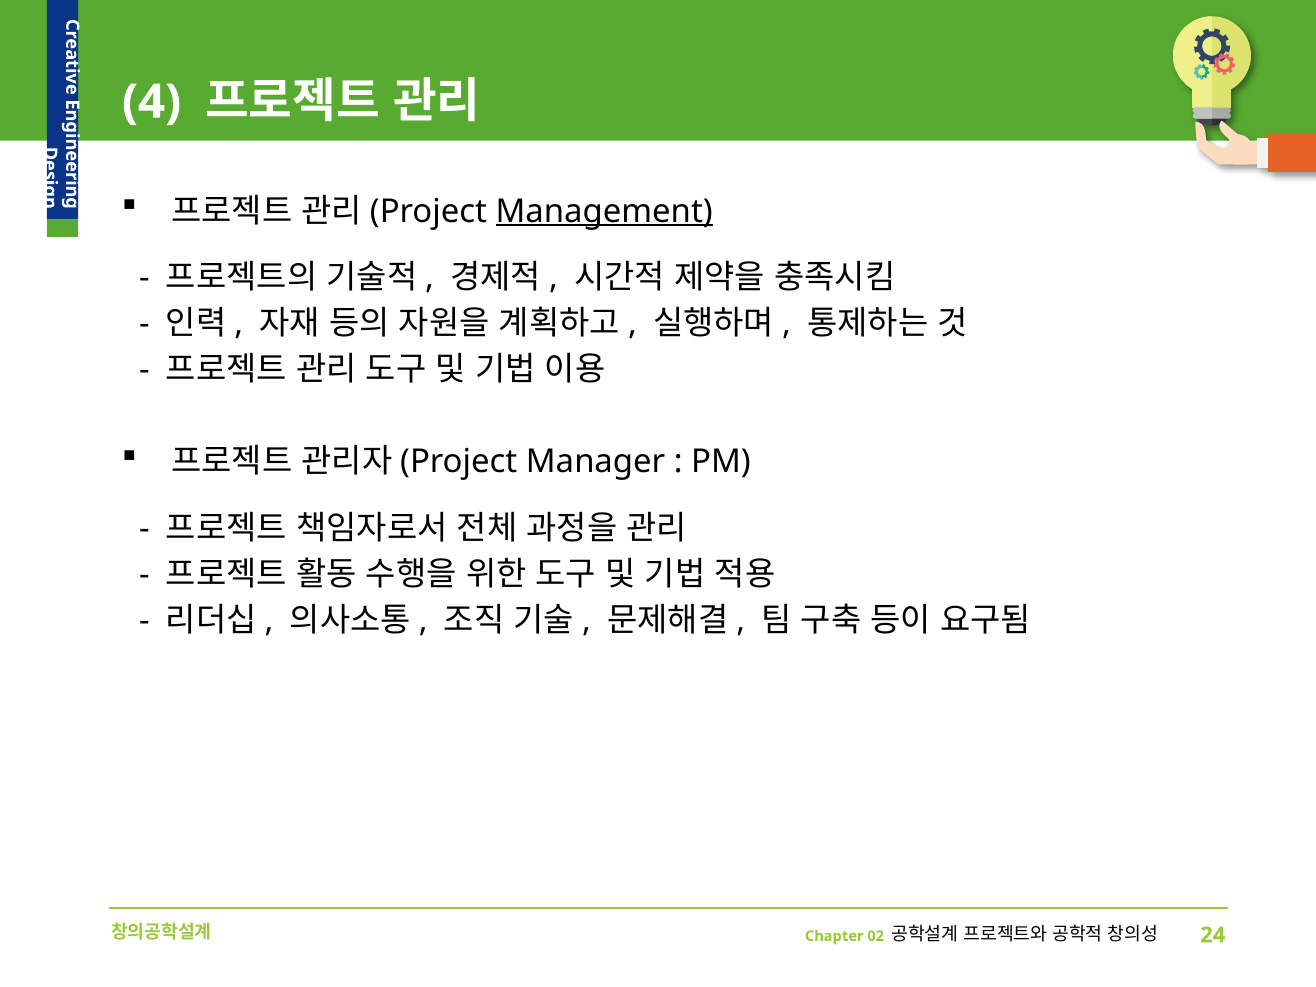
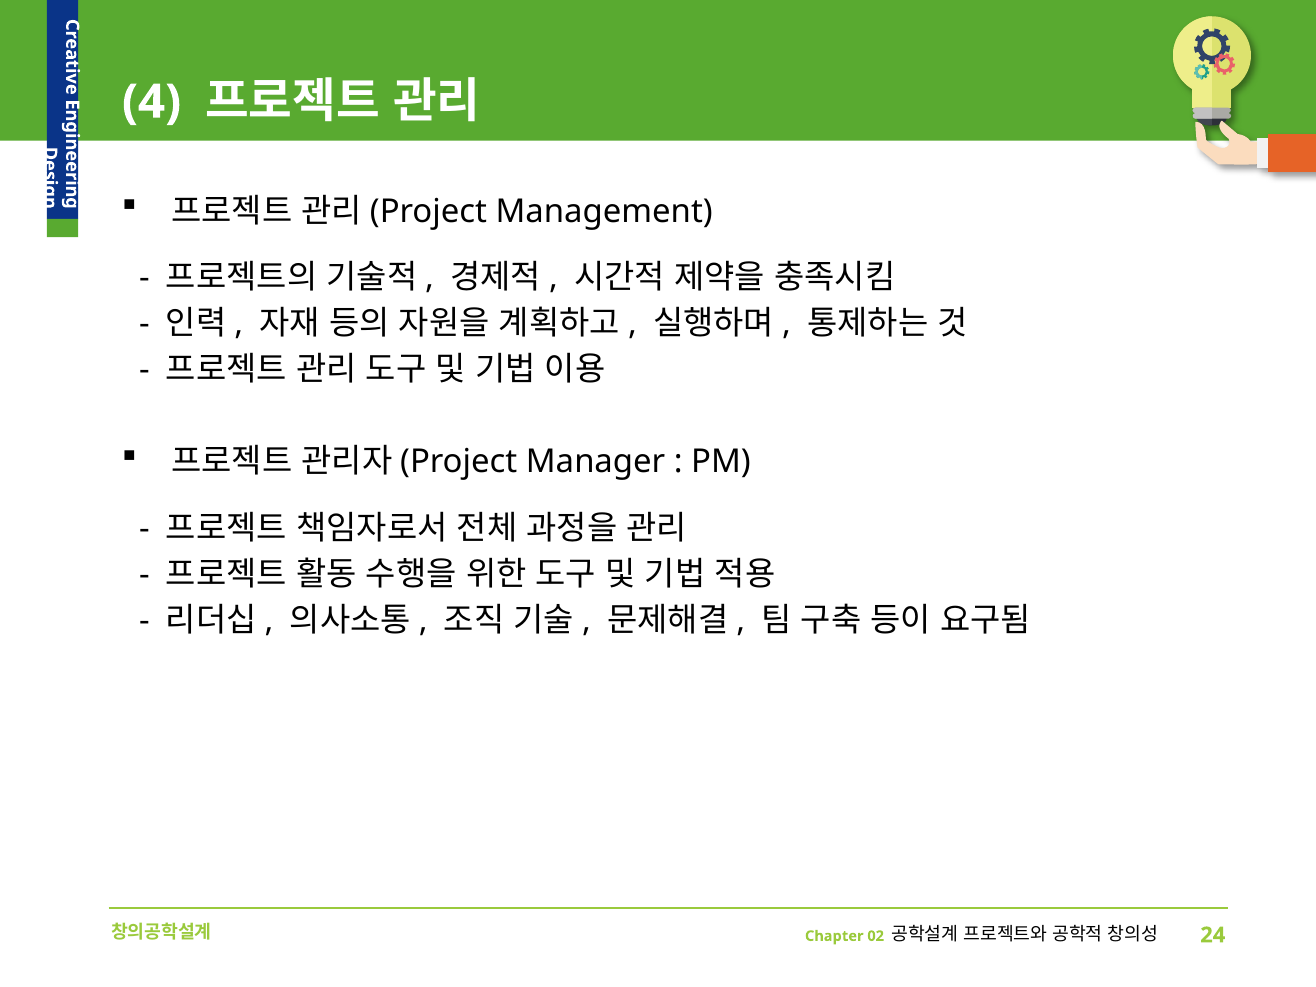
Management underline: present -> none (604, 211)
